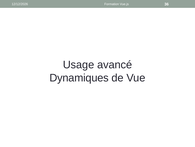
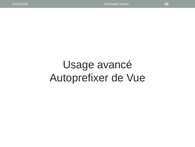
Dynamiques: Dynamiques -> Autoprefixer (79, 77)
